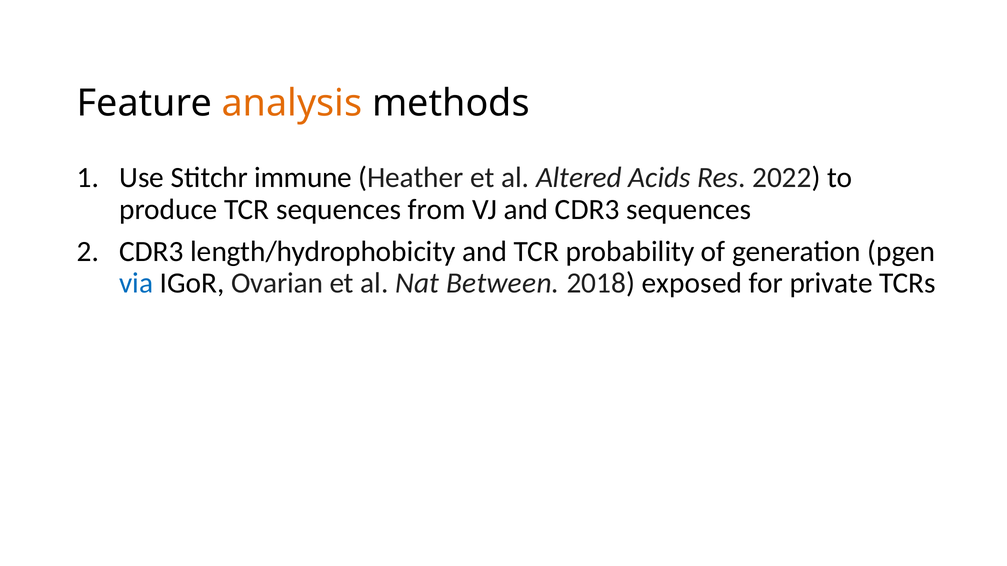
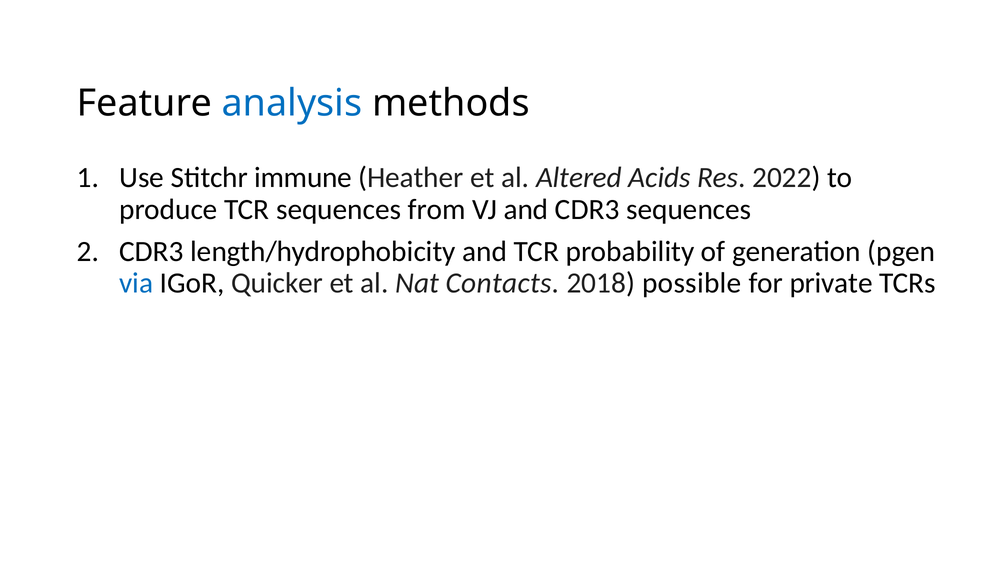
analysis colour: orange -> blue (292, 104)
Ovarian: Ovarian -> Quicker (277, 283)
Between: Between -> Contacts (503, 283)
exposed: exposed -> possible (692, 283)
